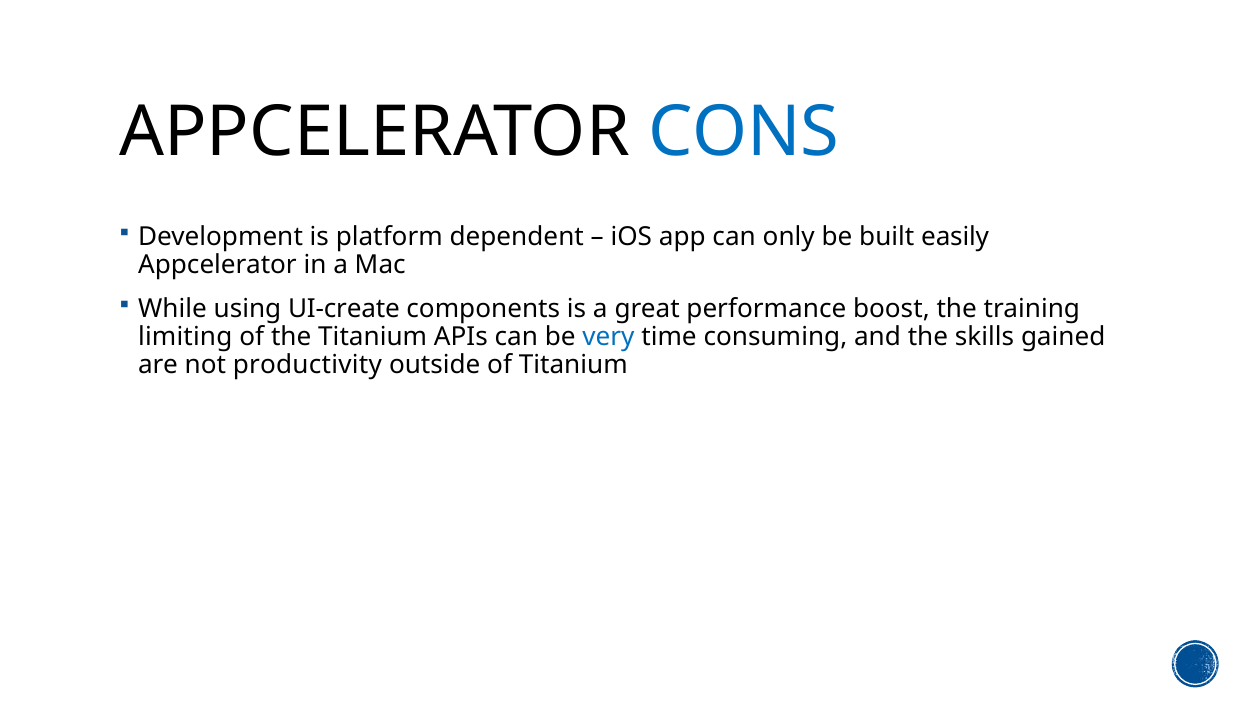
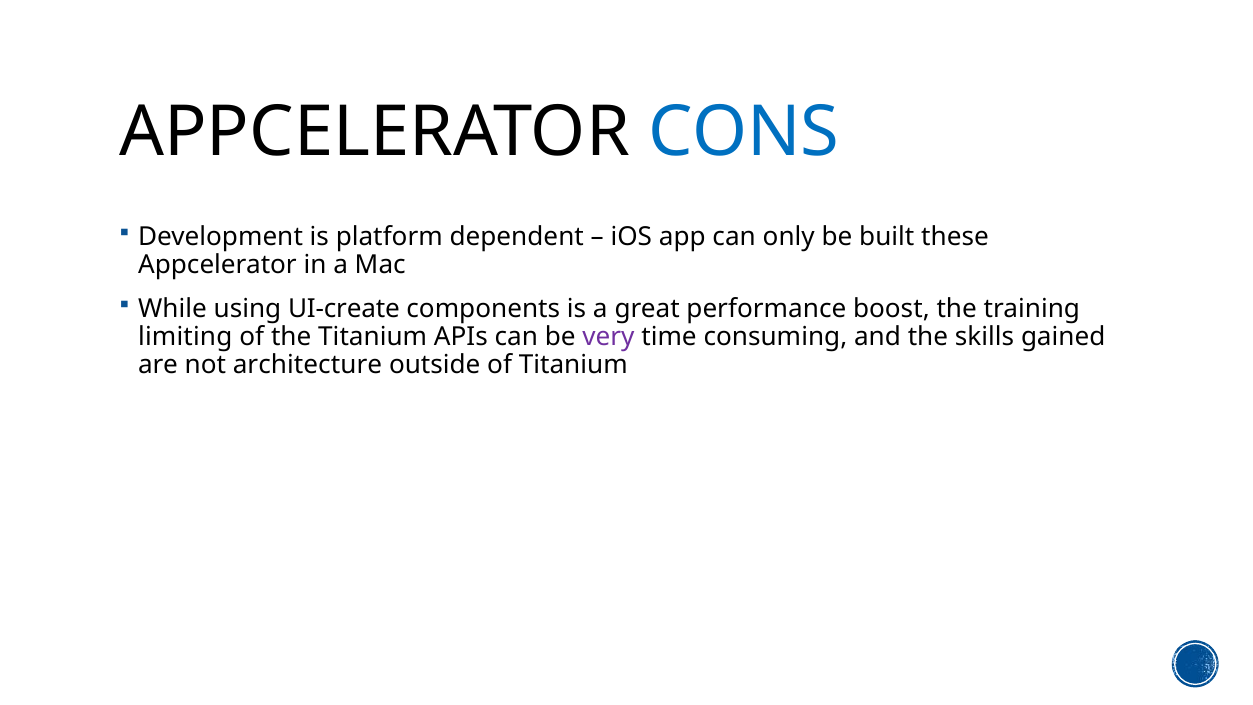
easily: easily -> these (955, 237)
very colour: blue -> purple (608, 337)
productivity: productivity -> architecture (307, 365)
